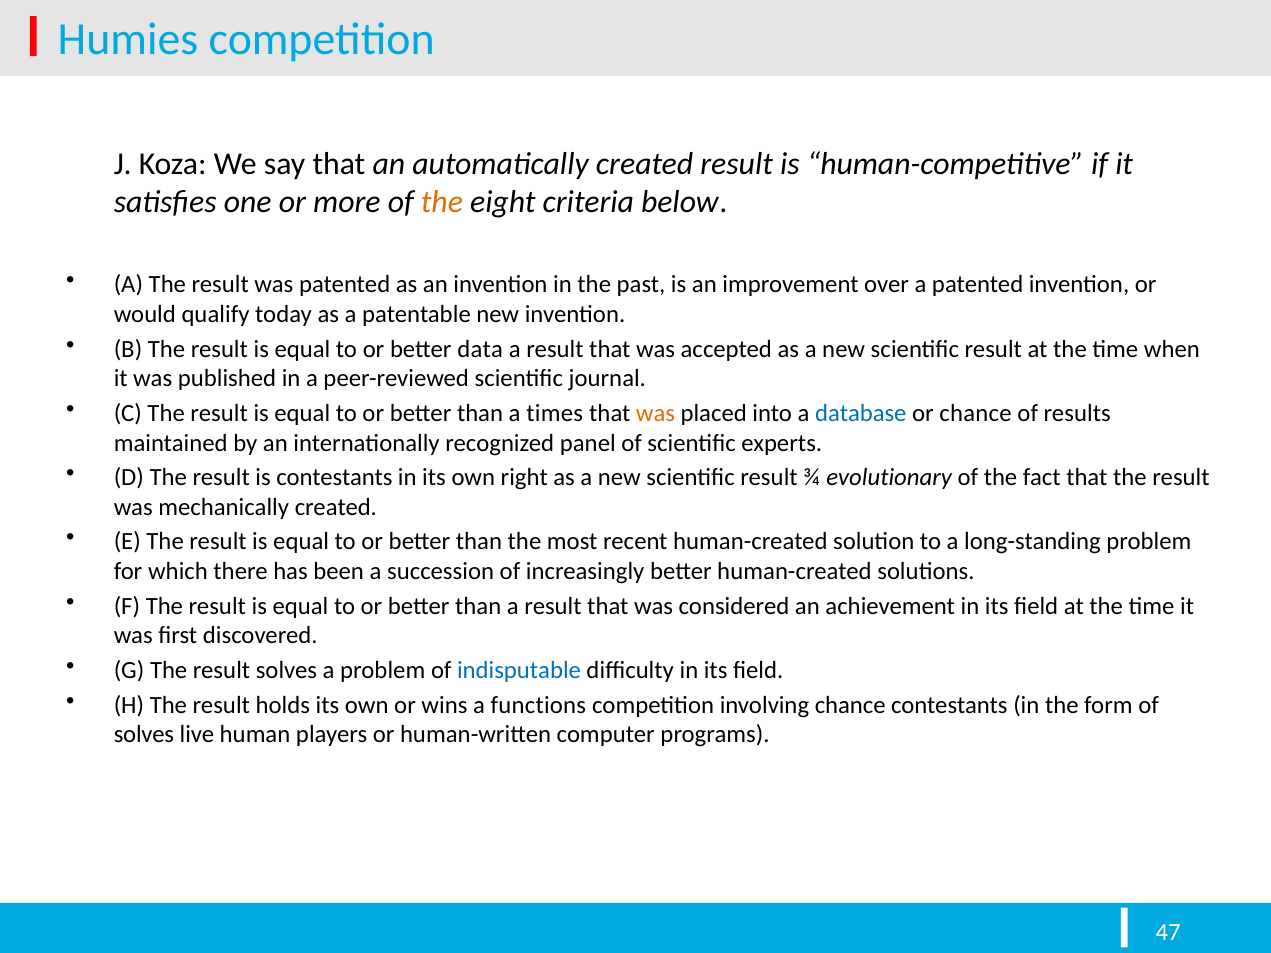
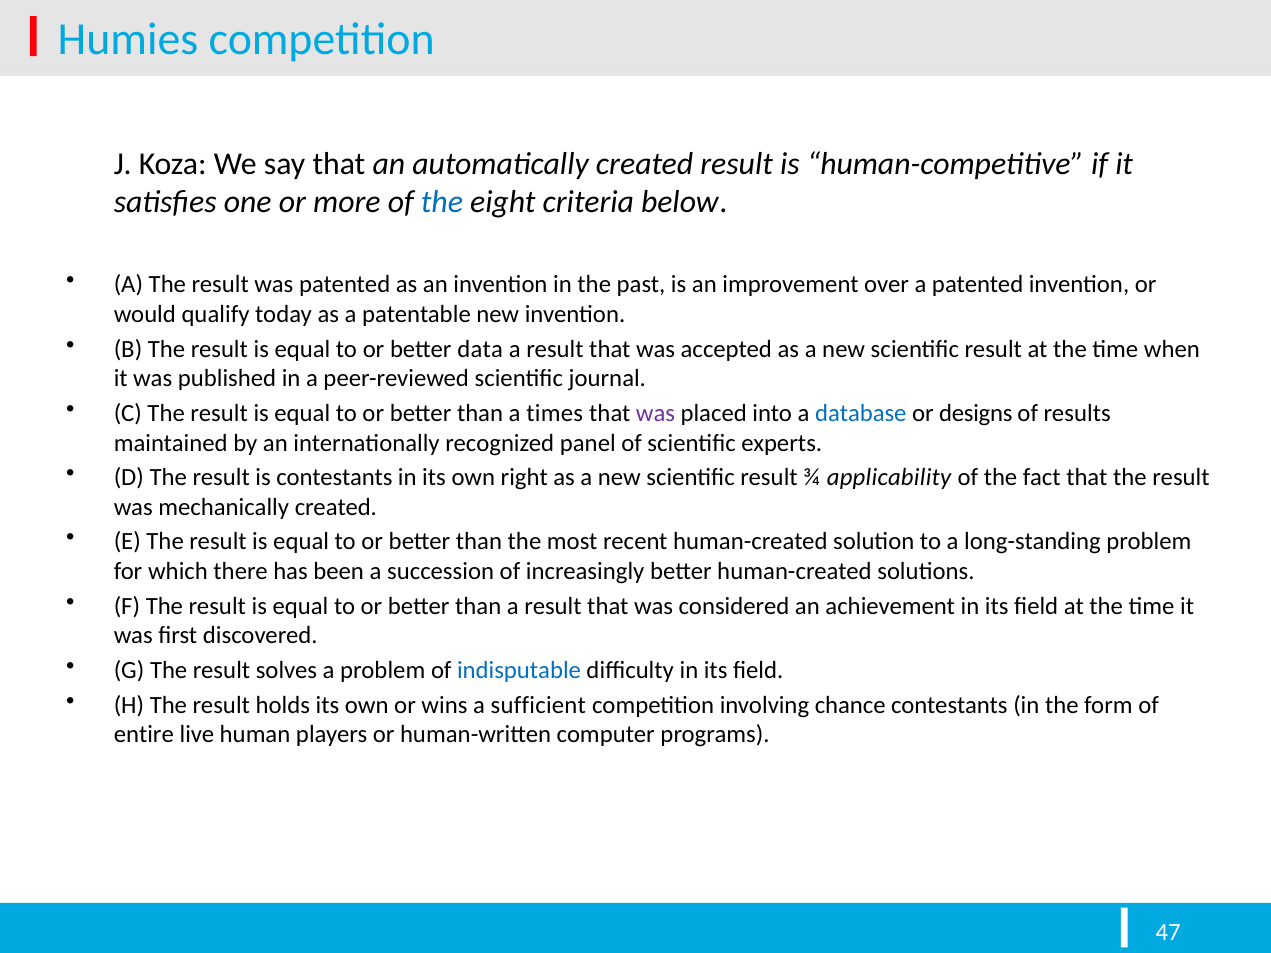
the colour: orange -> blue (442, 202)
was colour: orange -> purple (655, 413)
or chance: chance -> designs (976, 413)
evolutionary: evolutionary -> applicability (889, 478)
functions: functions -> sufficient (538, 705)
solves: solves -> entire (144, 735)
